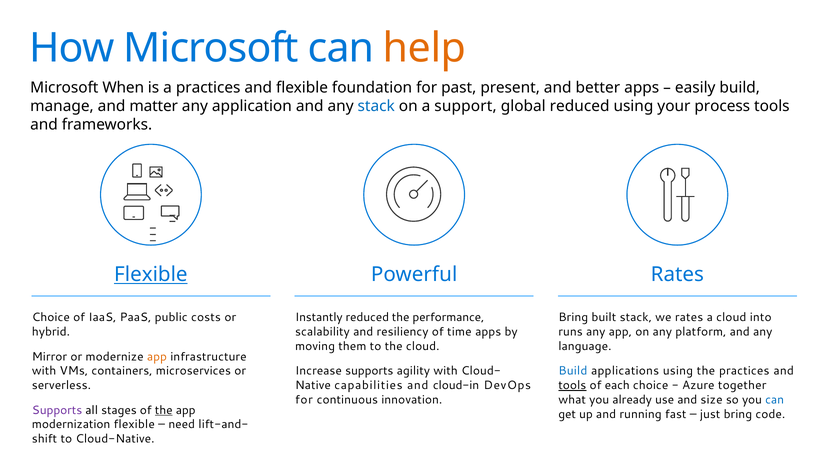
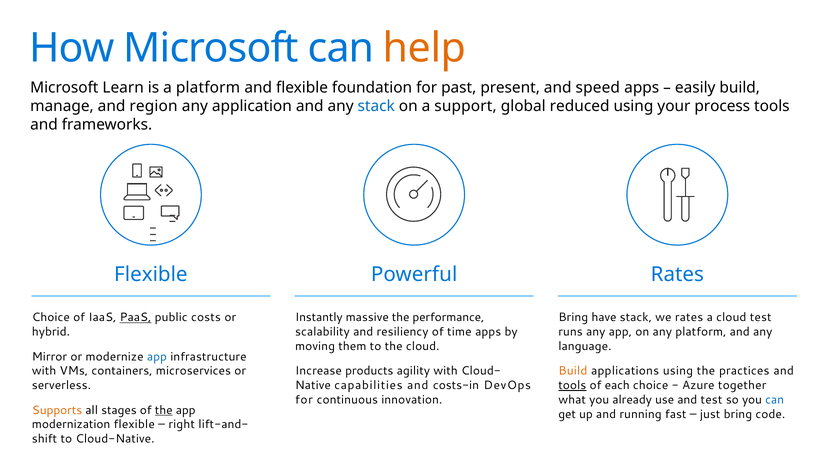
When: When -> Learn (123, 88)
a practices: practices -> platform (208, 88)
better: better -> speed (598, 88)
matter: matter -> region (154, 106)
Flexible underline: present -> none (151, 275)
PaaS underline: none -> present (136, 317)
Instantly reduced: reduced -> massive (367, 317)
built: built -> have (604, 317)
cloud into: into -> test (761, 317)
app colour: orange -> blue (157, 356)
Increase supports: supports -> products (369, 371)
Build colour: blue -> orange (573, 371)
cloud-in: cloud-in -> costs-in (456, 385)
and size: size -> test (712, 400)
Supports colour: purple -> orange (57, 410)
need: need -> right (182, 424)
